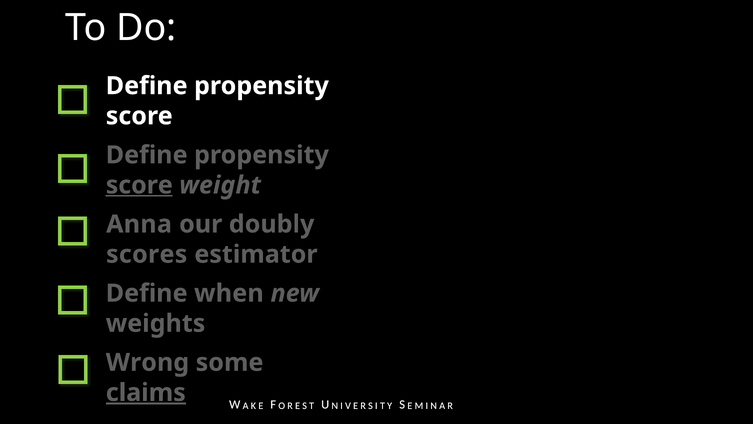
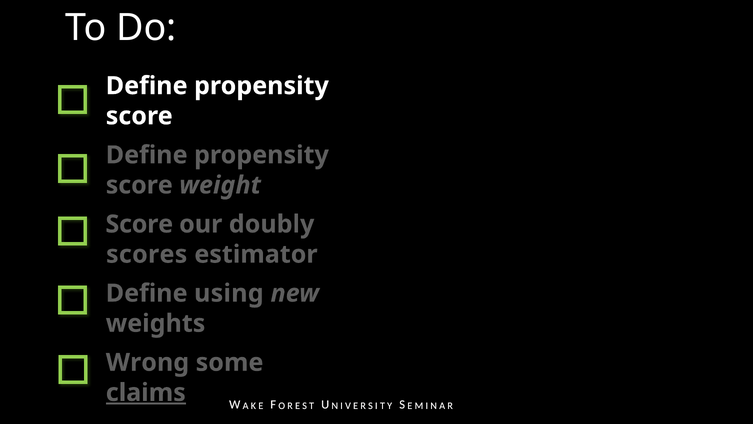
score underline: present -> none (139, 185)
Anna: Anna -> Score (139, 224)
when: when -> using (229, 293)
